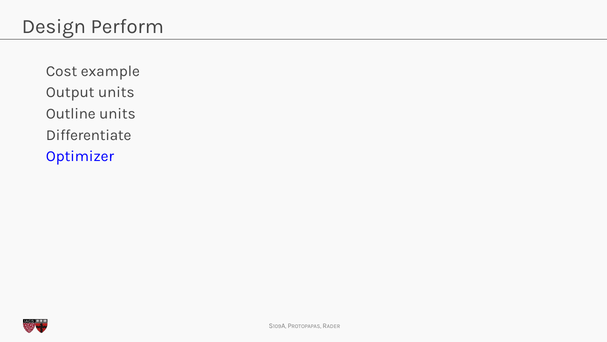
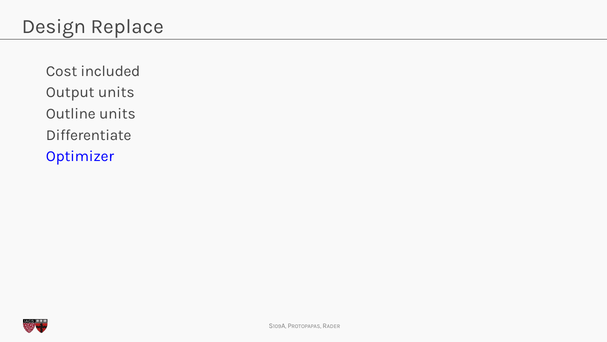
Perform: Perform -> Replace (127, 27)
example: example -> included (110, 71)
